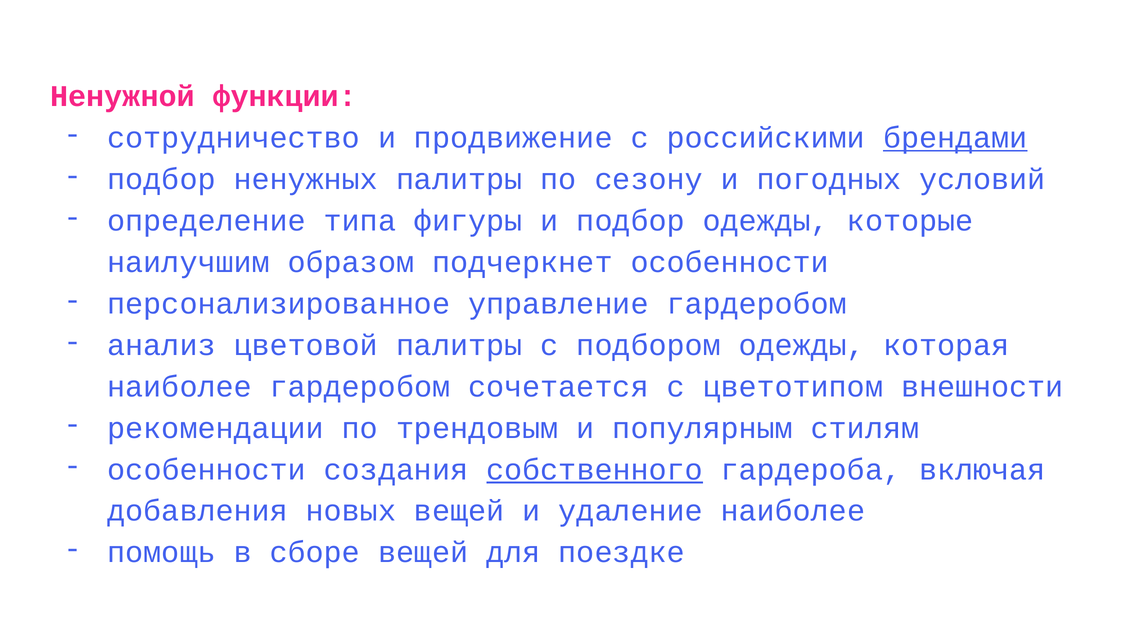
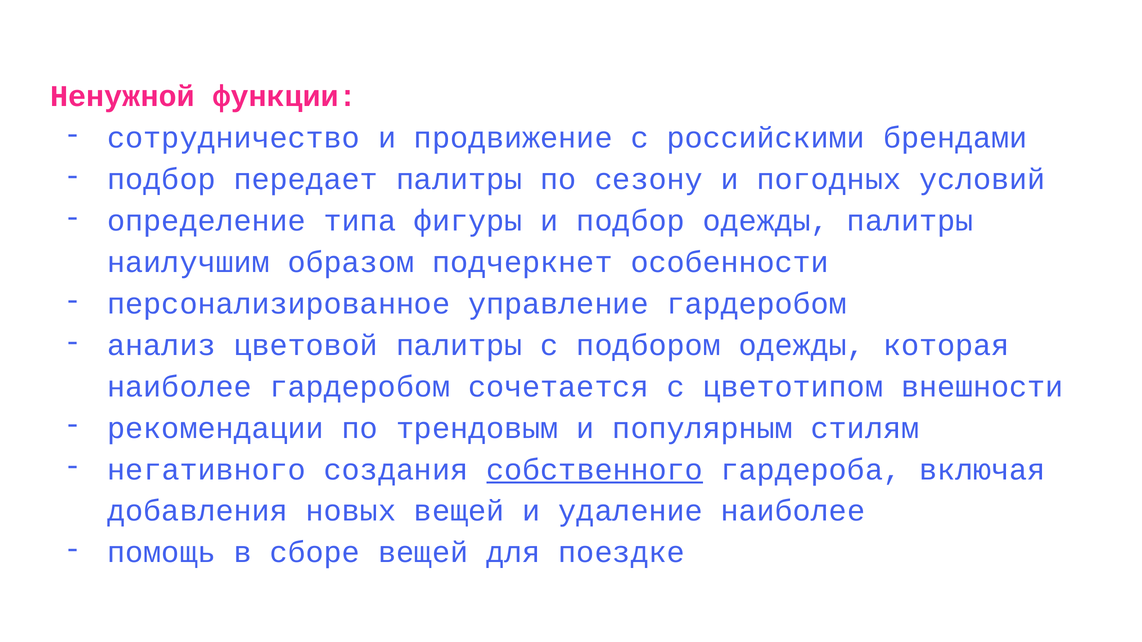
брендами underline: present -> none (955, 138)
ненужных: ненужных -> передает (306, 179)
одежды которые: которые -> палитры (910, 221)
особенности: особенности -> негативного (207, 470)
